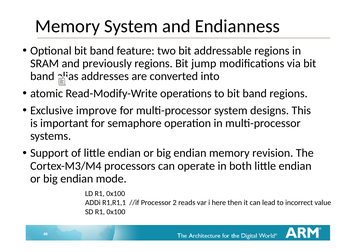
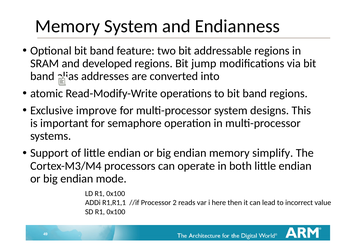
previously: previously -> developed (107, 63)
revision: revision -> simplify (273, 153)
